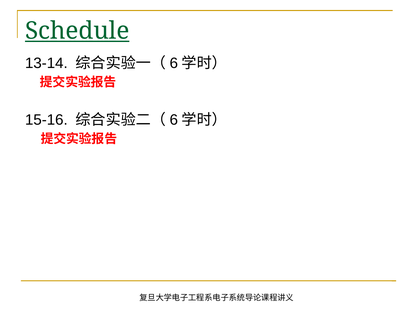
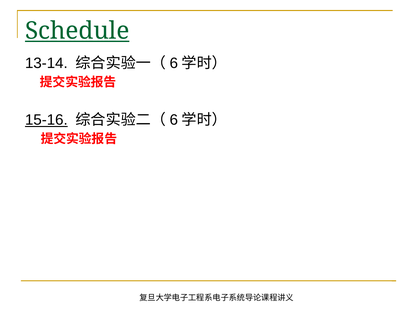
15-16 underline: none -> present (46, 120)
